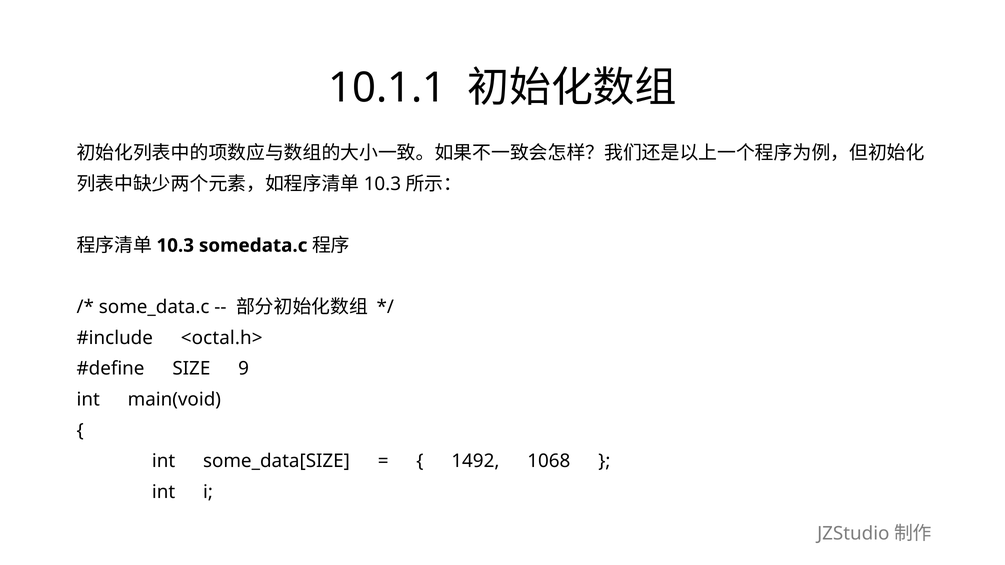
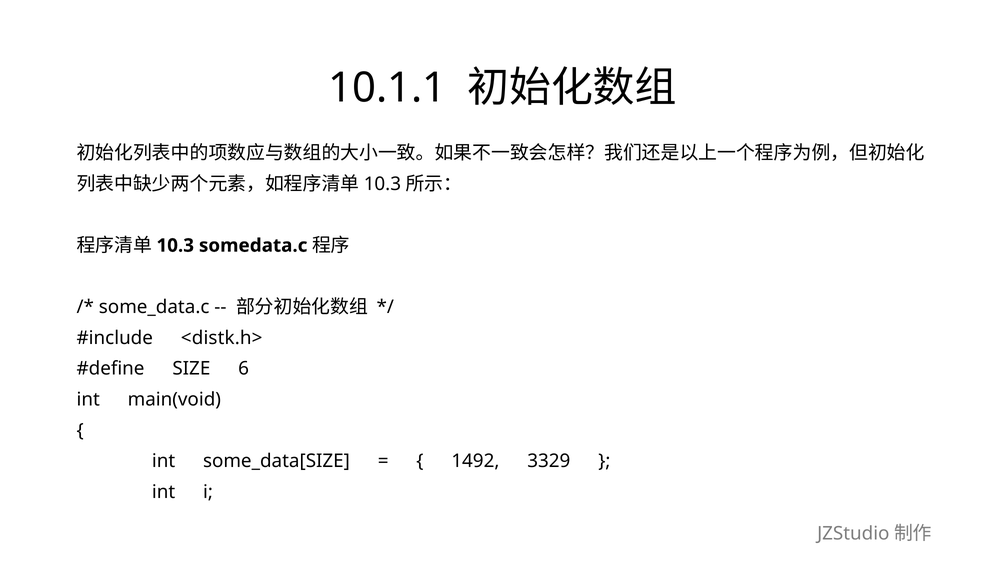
<octal.h>: <octal.h> -> <distk.h> (222, 338)
9: 9 -> 6 (244, 369)
1068: 1068 -> 3329 (549, 461)
